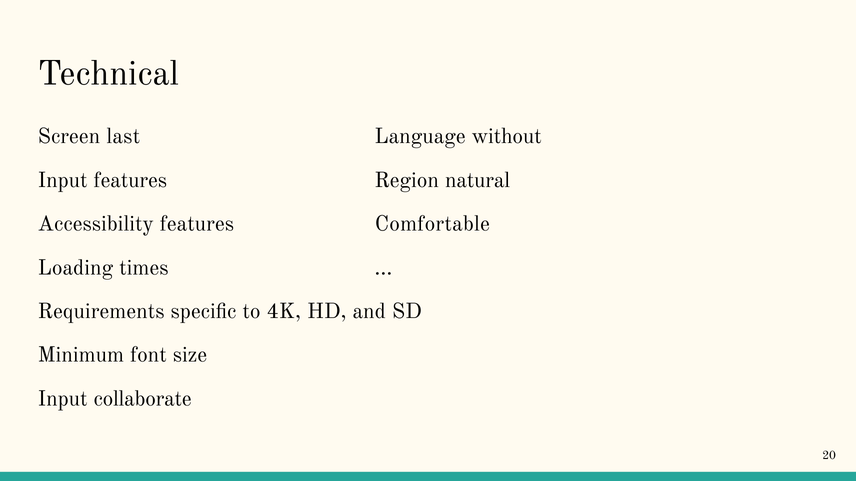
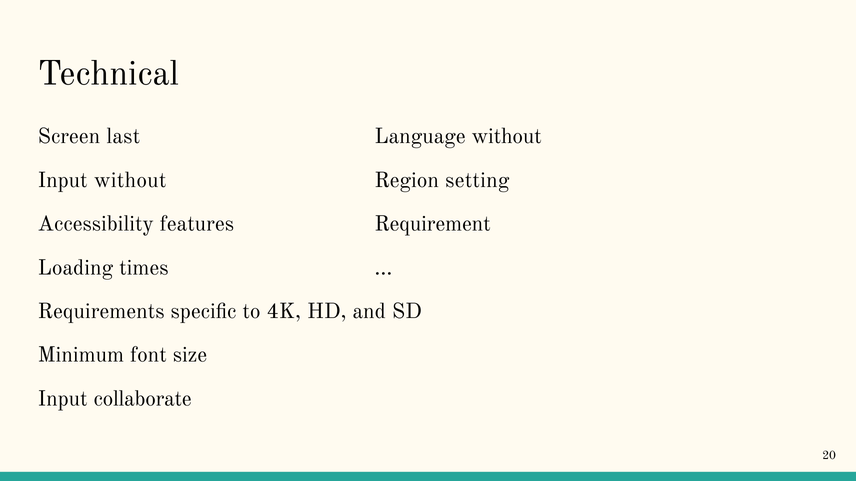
Input features: features -> without (130, 180)
natural: natural -> setting (477, 180)
Comfortable: Comfortable -> Requirement (433, 224)
